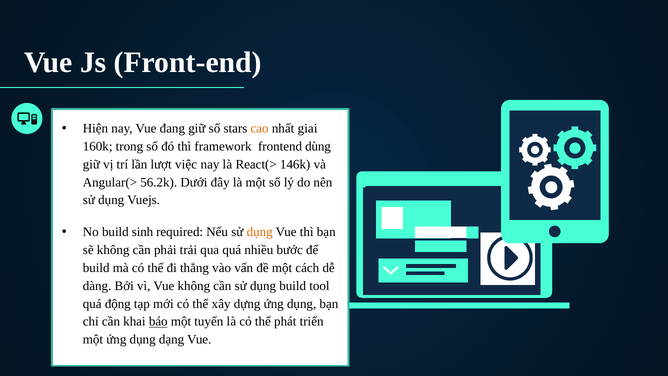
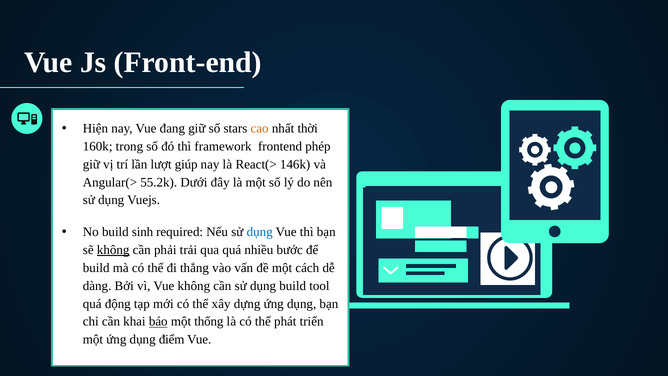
giai: giai -> thời (308, 128)
dùng: dùng -> phép (318, 146)
việc: việc -> giúp (186, 164)
56.2k: 56.2k -> 55.2k (159, 182)
dụng colour: orange -> blue (260, 232)
không underline: none -> present (113, 250)
tuyến: tuyến -> thống (209, 321)
dạng: dạng -> điểm (172, 339)
